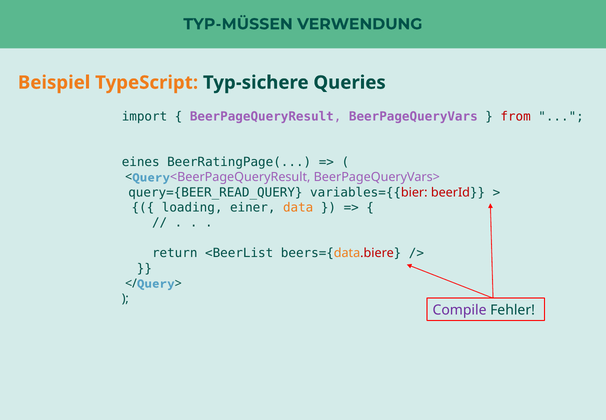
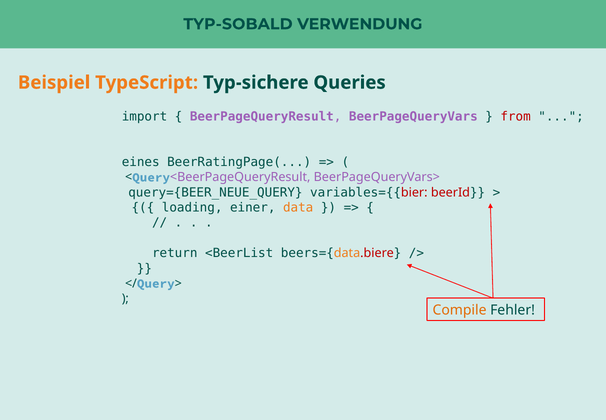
TYP-MÜSSEN: TYP-MÜSSEN -> TYP-SOBALD (238, 24)
query={BEER_READ_QUERY: query={BEER_READ_QUERY -> query={BEER_NEUE_QUERY (215, 192)
Compile colour: purple -> orange (460, 310)
